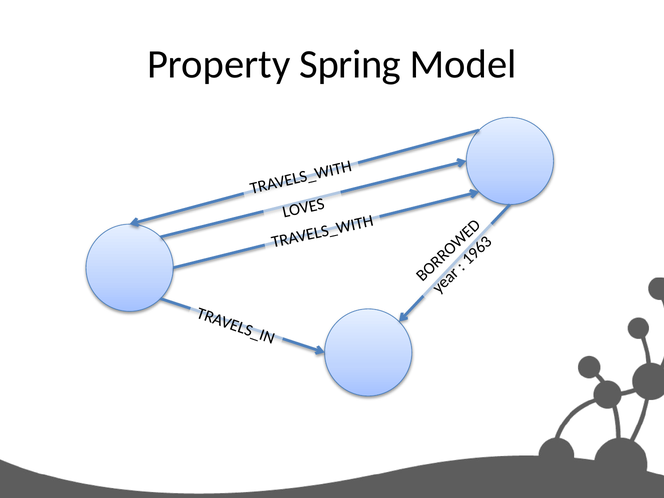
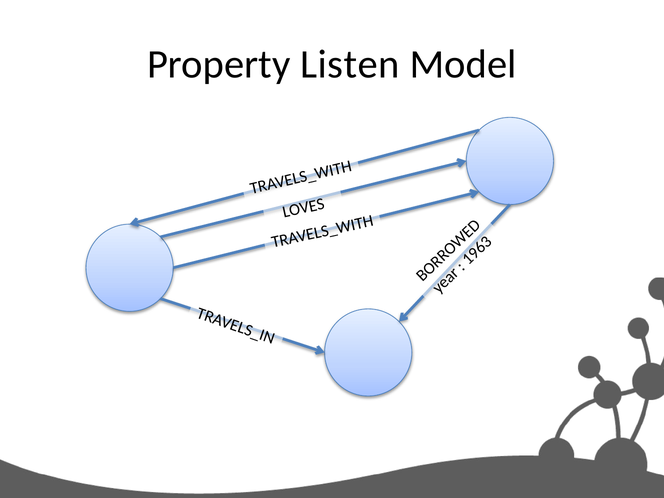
Spring: Spring -> Listen (350, 64)
